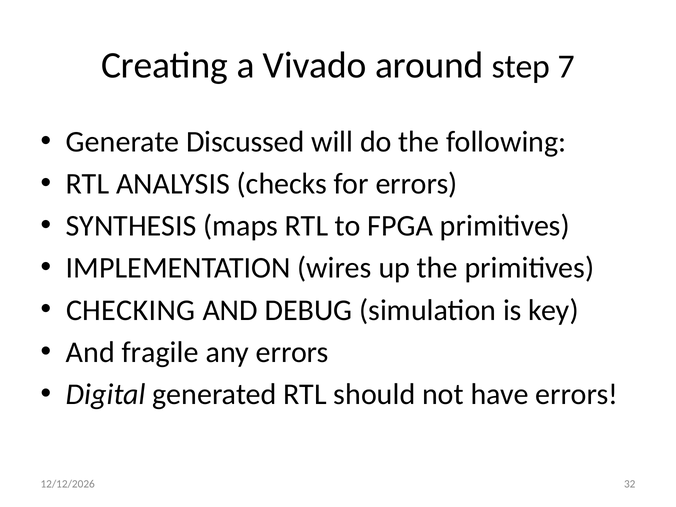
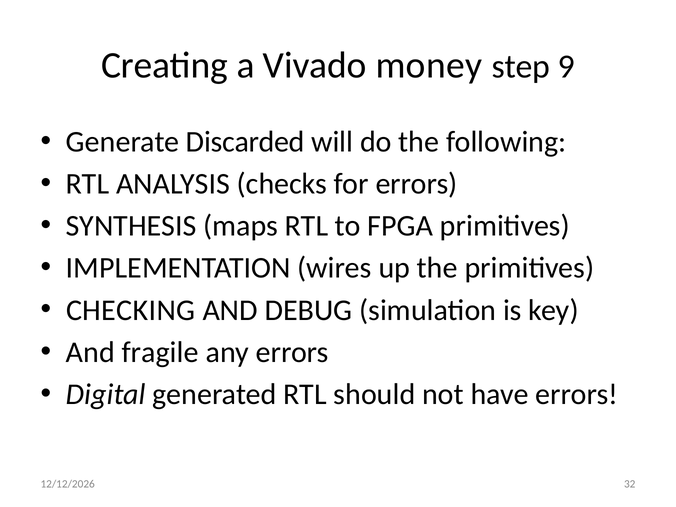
around: around -> money (429, 65)
7: 7 -> 9 (566, 66)
Discussed: Discussed -> Discarded (245, 142)
